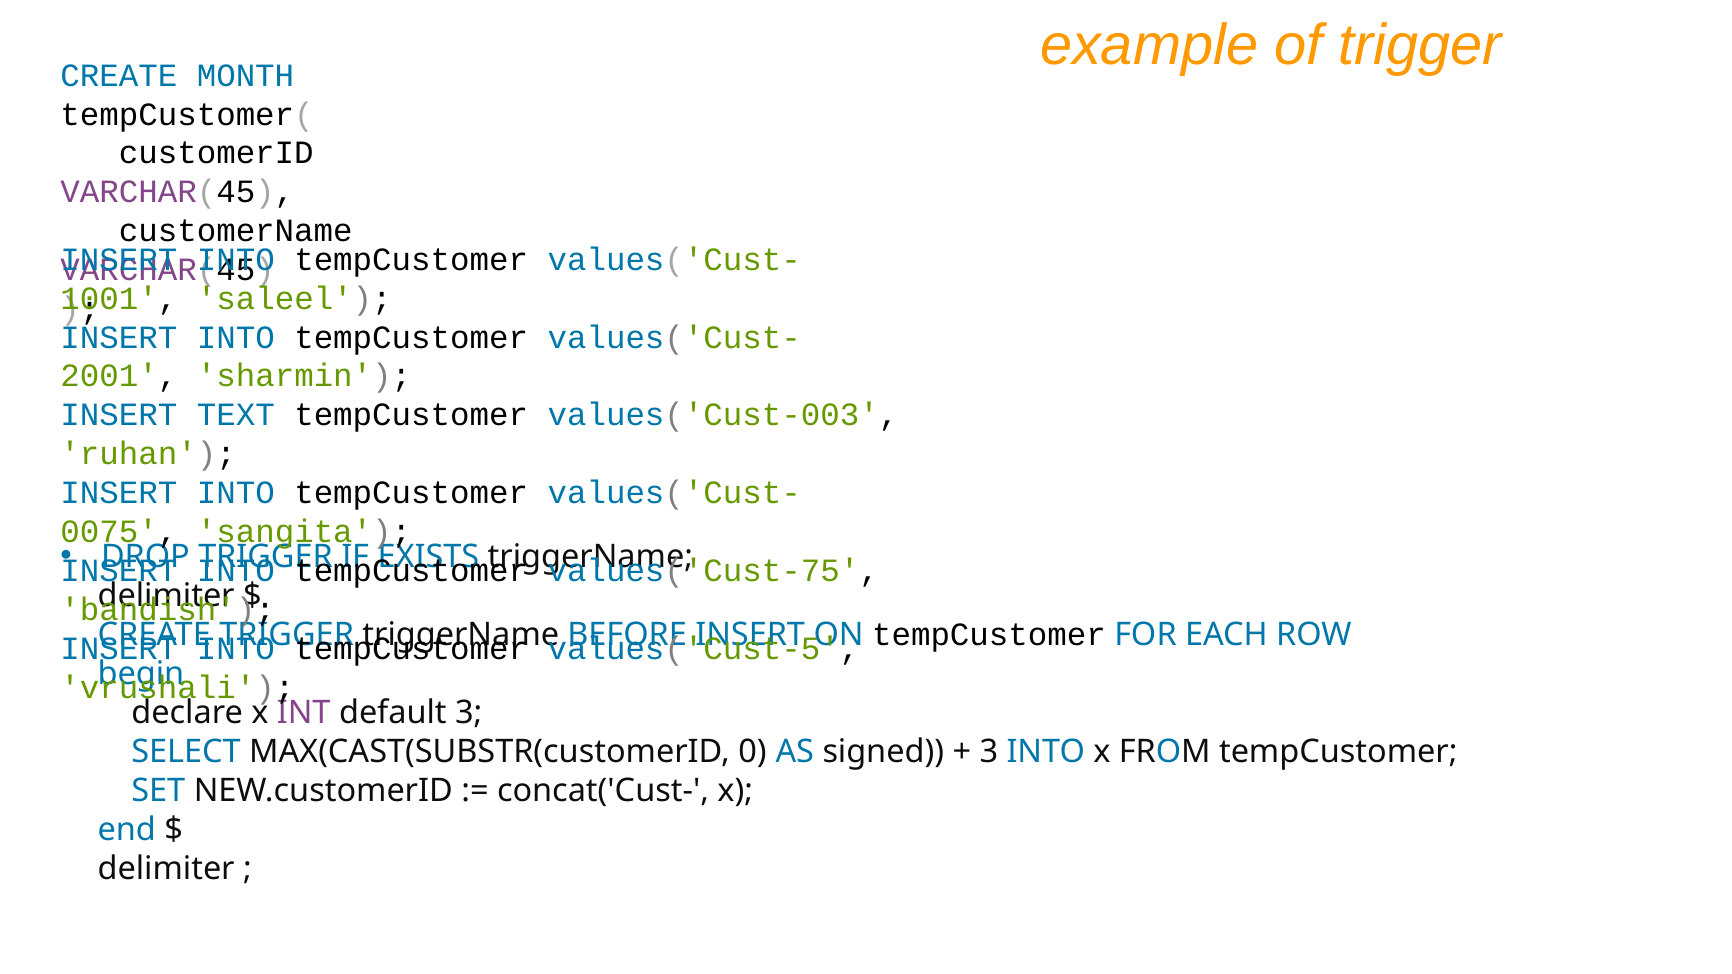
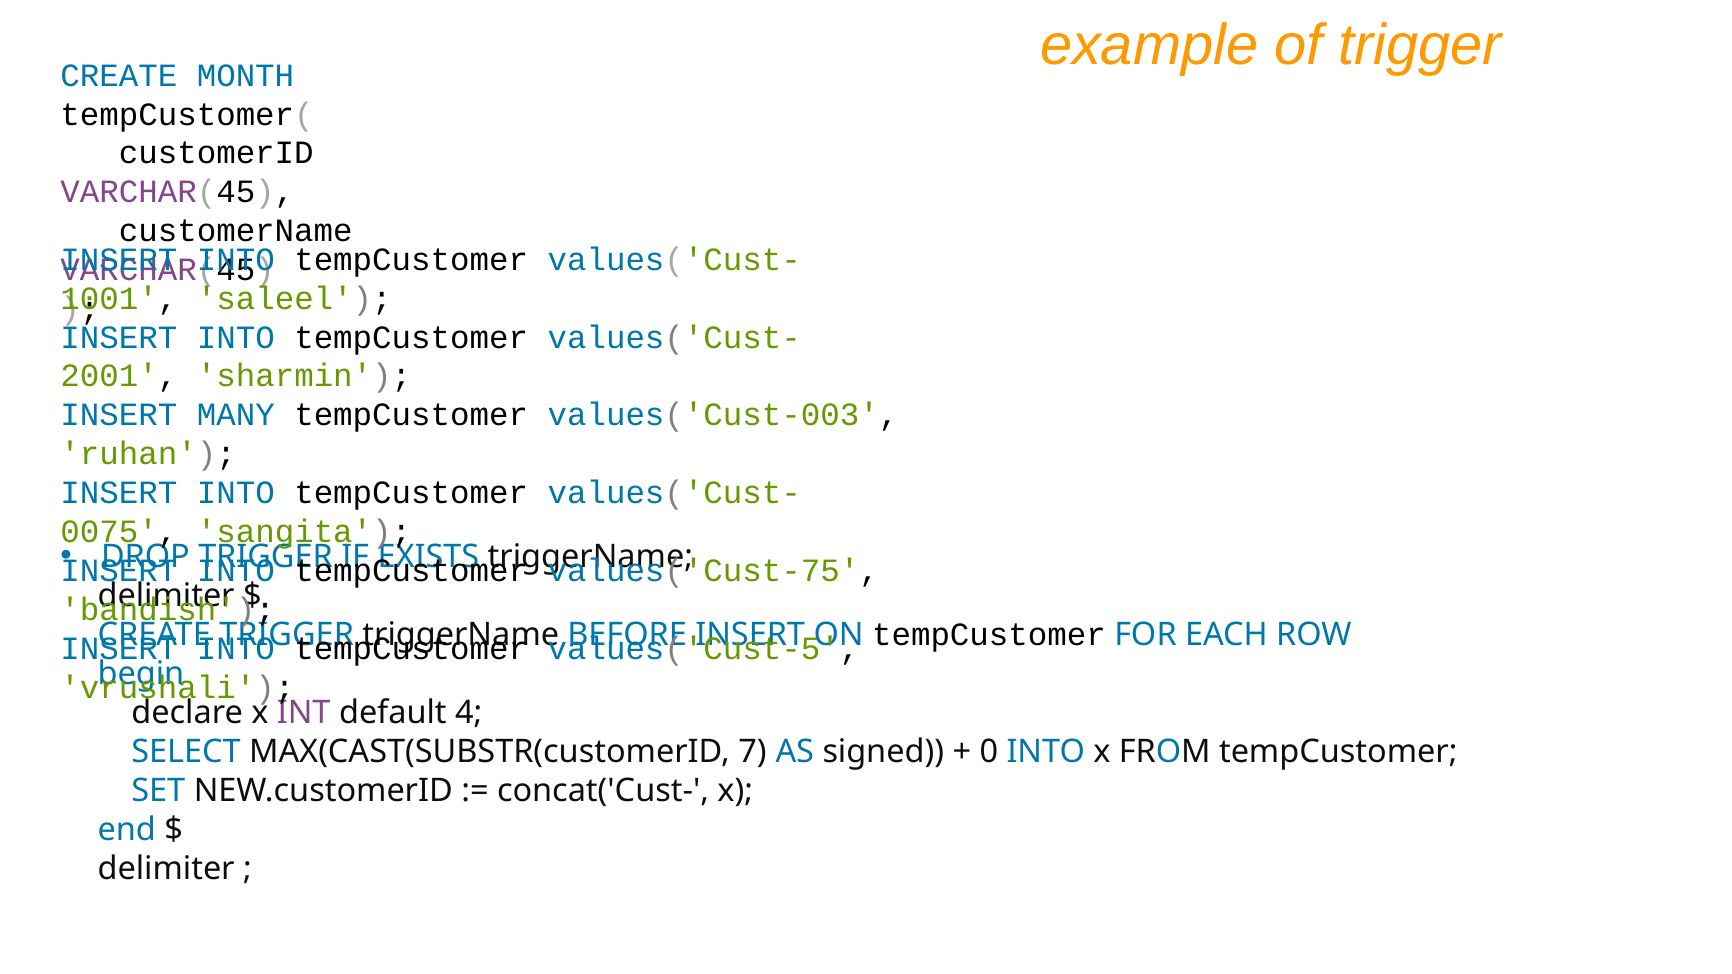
TEXT: TEXT -> MANY (236, 415)
default 3: 3 -> 4 (469, 713)
0: 0 -> 7 (752, 752)
3: 3 -> 0 (989, 752)
